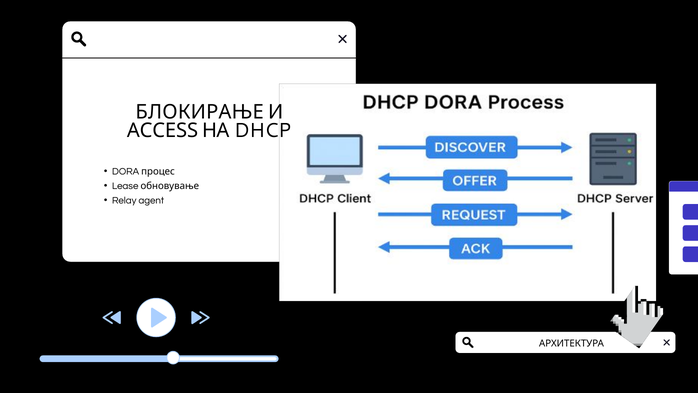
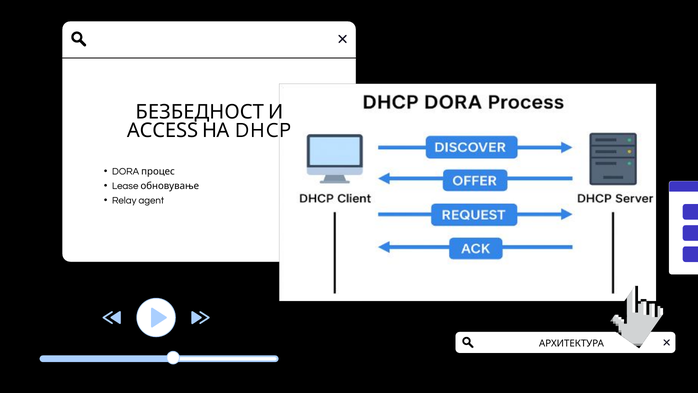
БЛОКИРАЊЕ: БЛОКИРАЊЕ -> БЕЗБЕДНОСТ (200, 112)
